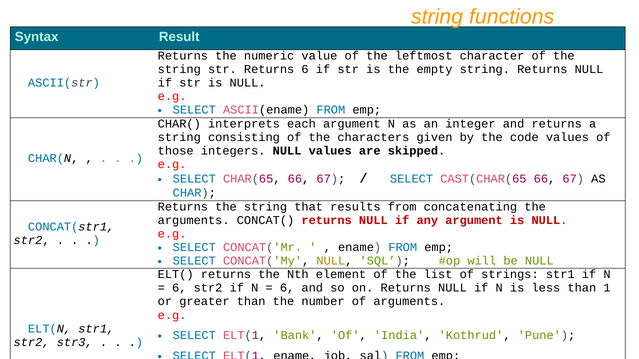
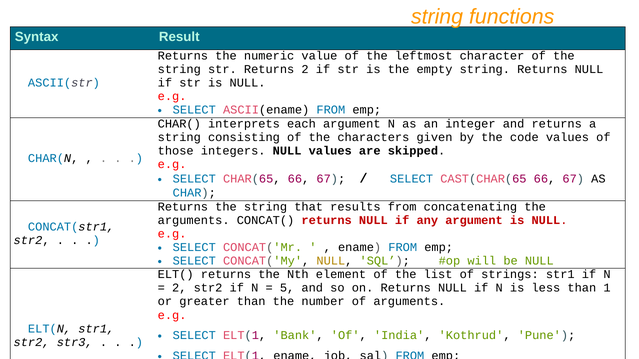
Returns 6: 6 -> 2 (305, 69)
6: 6 -> 2 (179, 288)
6: 6 -> 5 (287, 288)
